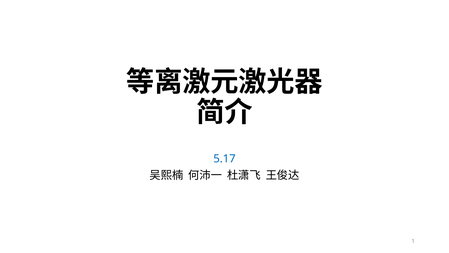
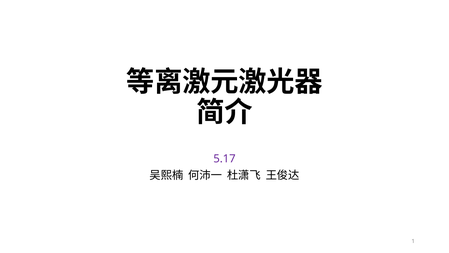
5.17 colour: blue -> purple (225, 158)
